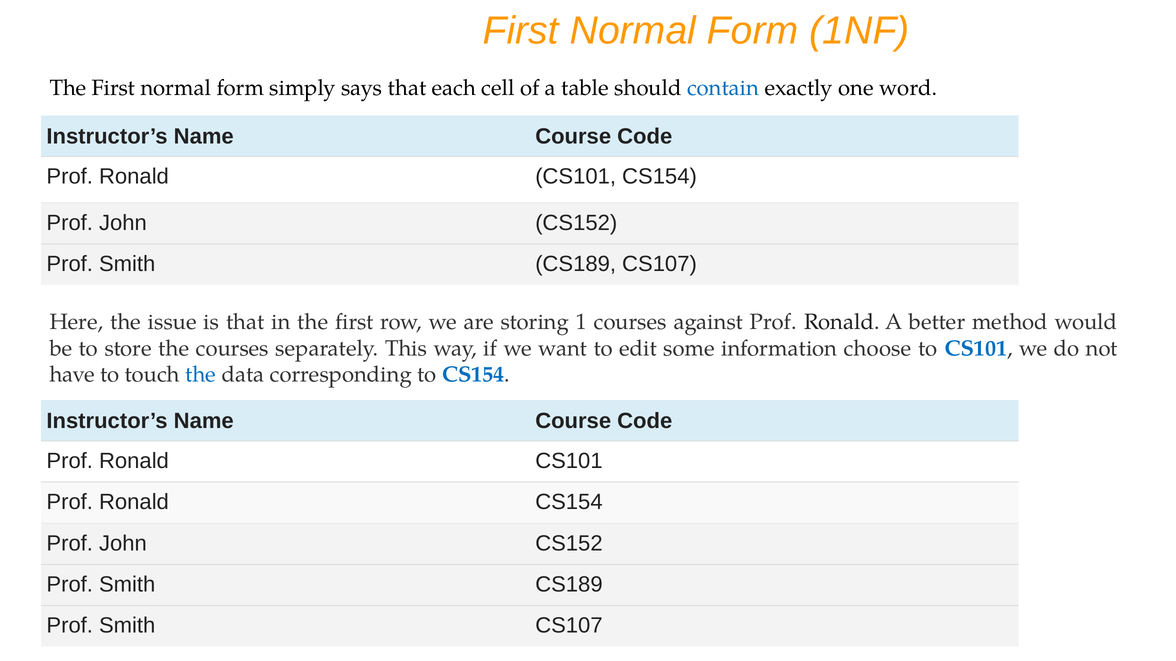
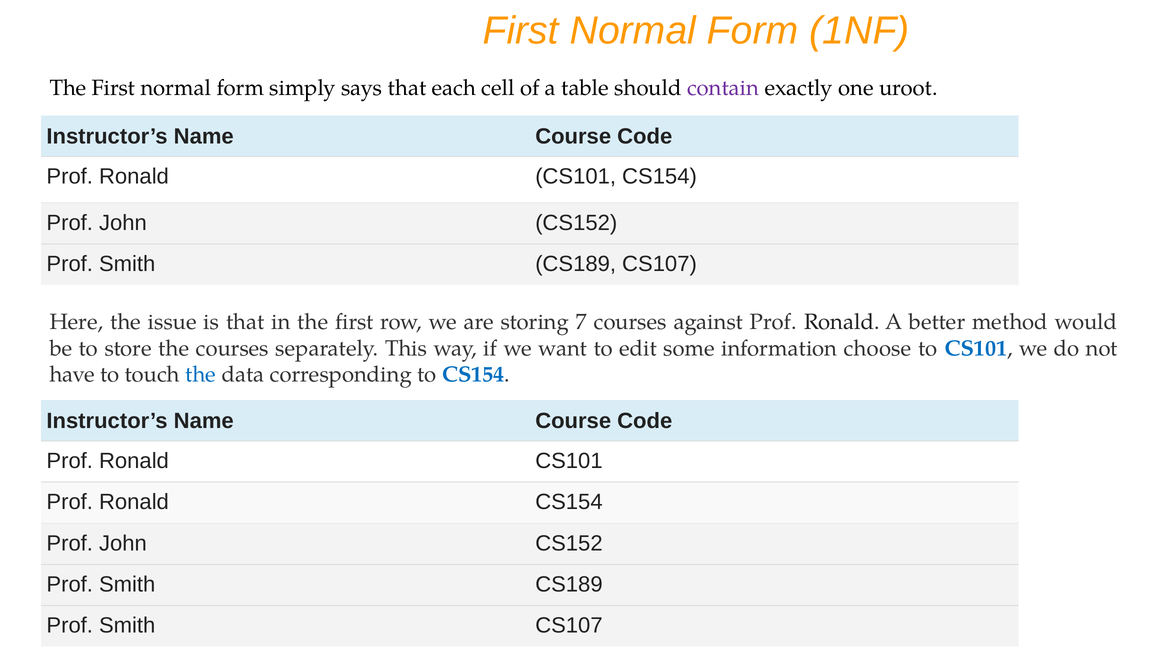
contain colour: blue -> purple (723, 88)
word: word -> uroot (908, 88)
1: 1 -> 7 (581, 322)
